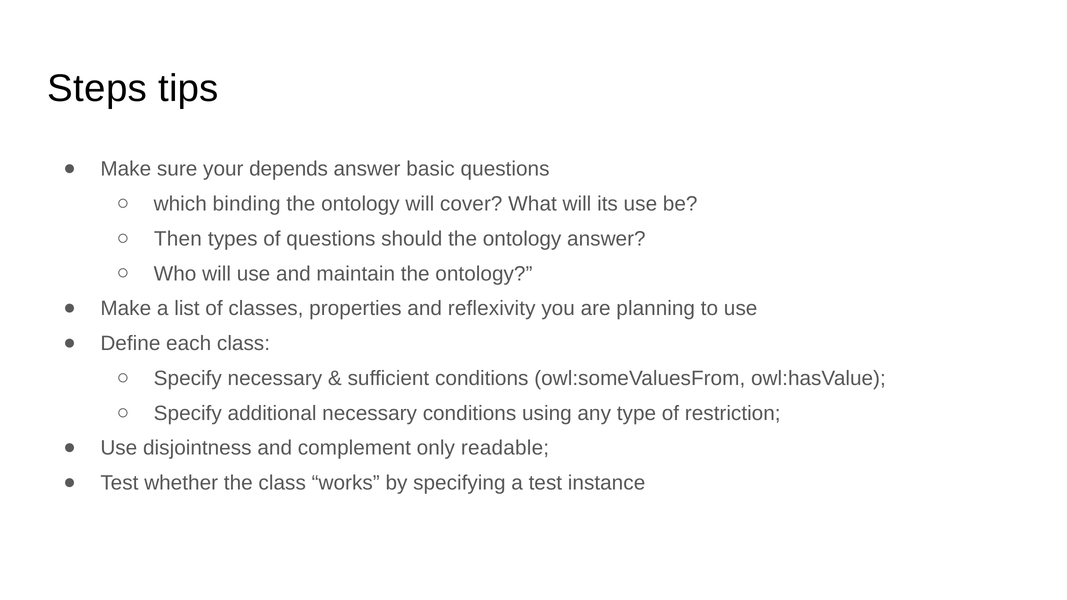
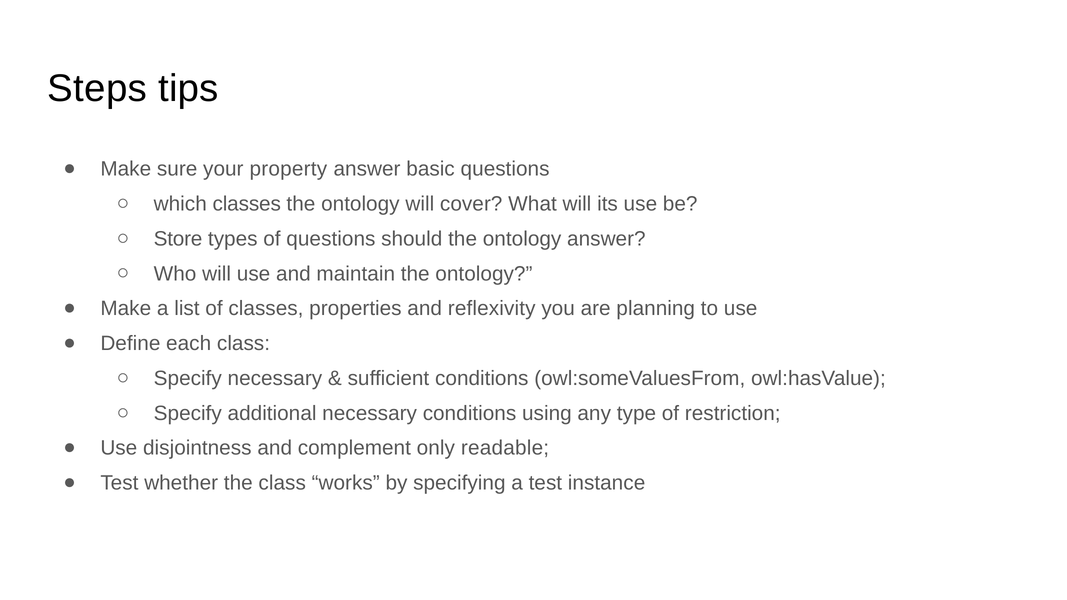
depends: depends -> property (288, 169)
which binding: binding -> classes (247, 204)
Then: Then -> Store (178, 239)
